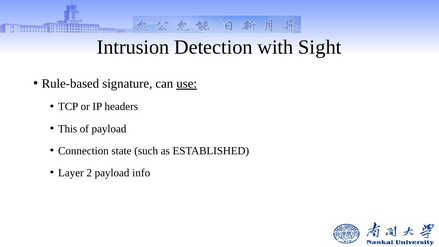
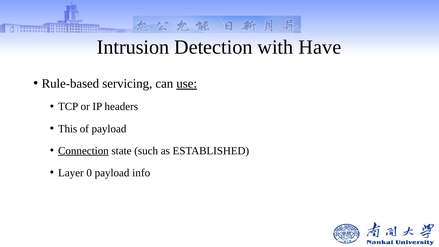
Sight: Sight -> Have (320, 47)
signature: signature -> servicing (127, 84)
Connection underline: none -> present (83, 151)
2: 2 -> 0 (89, 173)
